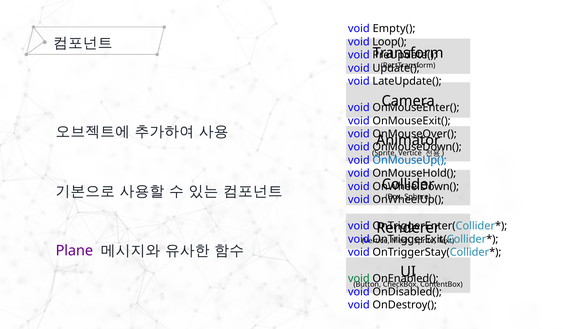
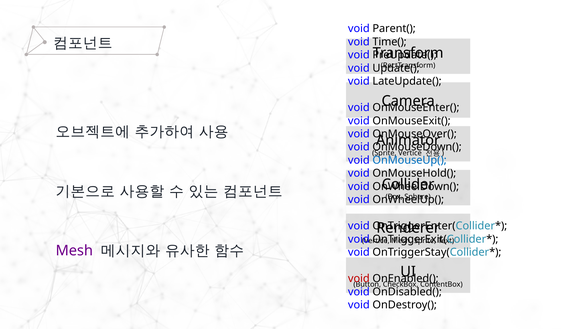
Empty(: Empty( -> Parent( (394, 29)
Loop(: Loop( -> Time( (390, 42)
Plane: Plane -> Mesh (74, 250)
void colour: green -> red (359, 278)
